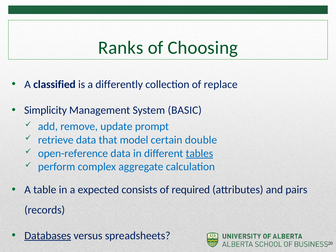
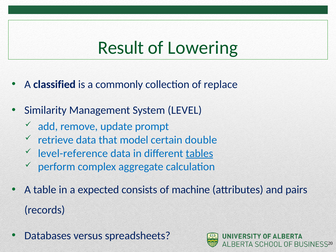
Ranks: Ranks -> Result (121, 48)
Choosing: Choosing -> Lowering (203, 48)
differently: differently -> commonly (119, 84)
Simplicity: Simplicity -> Similarity (45, 110)
BASIC: BASIC -> LEVEL (185, 110)
open-reference: open-reference -> level-reference (73, 153)
required: required -> machine (191, 190)
Databases underline: present -> none (48, 236)
